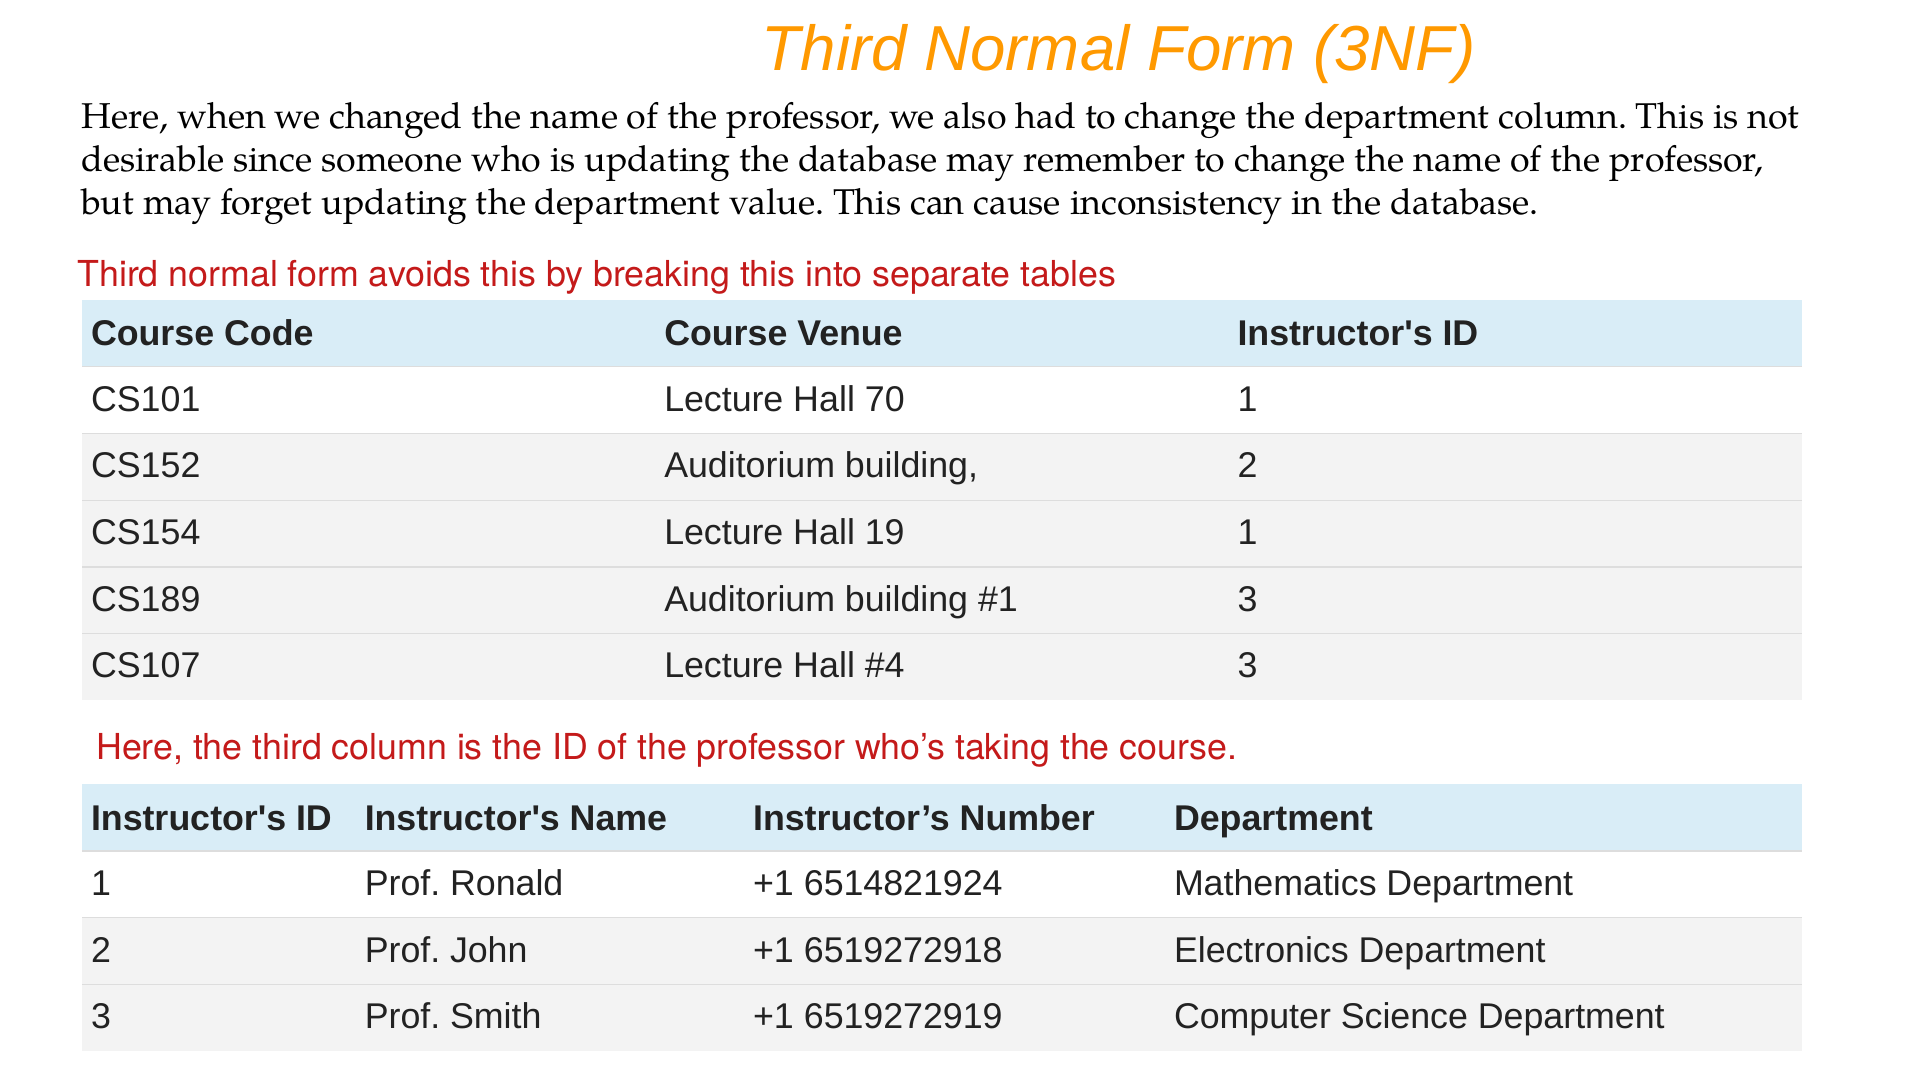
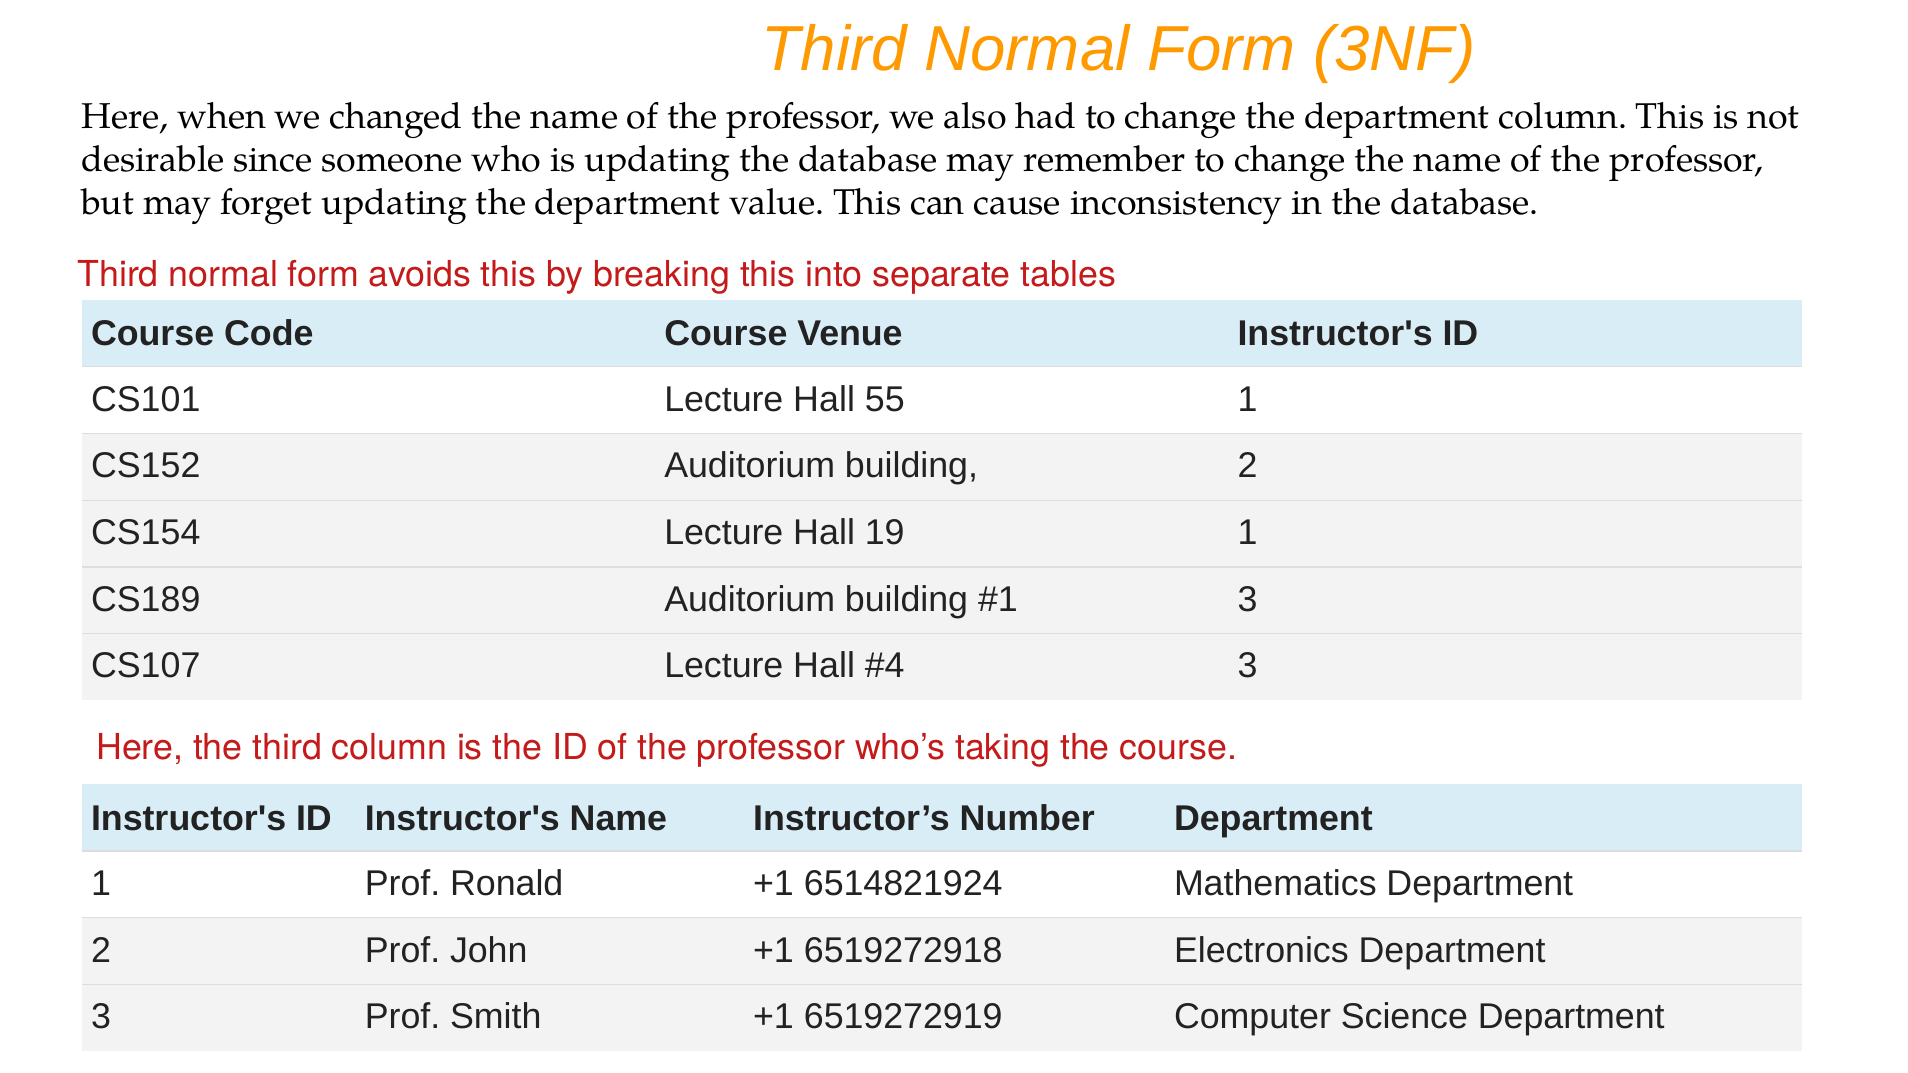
70: 70 -> 55 (885, 399)
